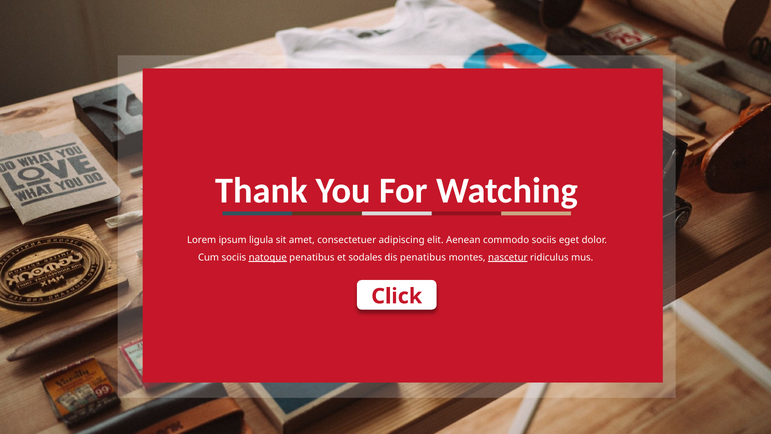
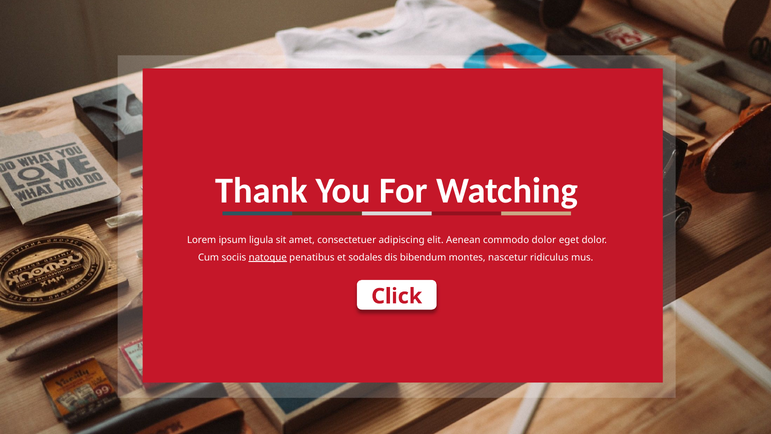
commodo sociis: sociis -> dolor (544, 240)
dis penatibus: penatibus -> bibendum (423, 257)
nascetur underline: present -> none (508, 257)
